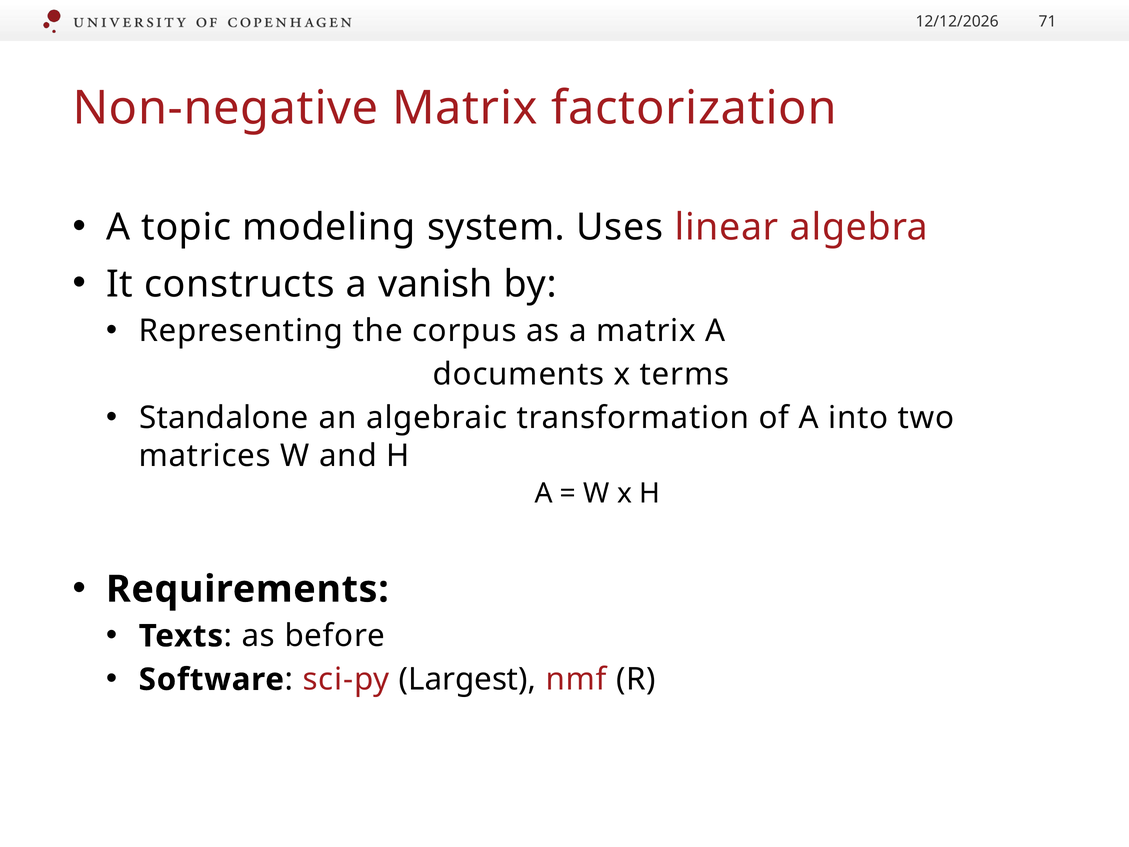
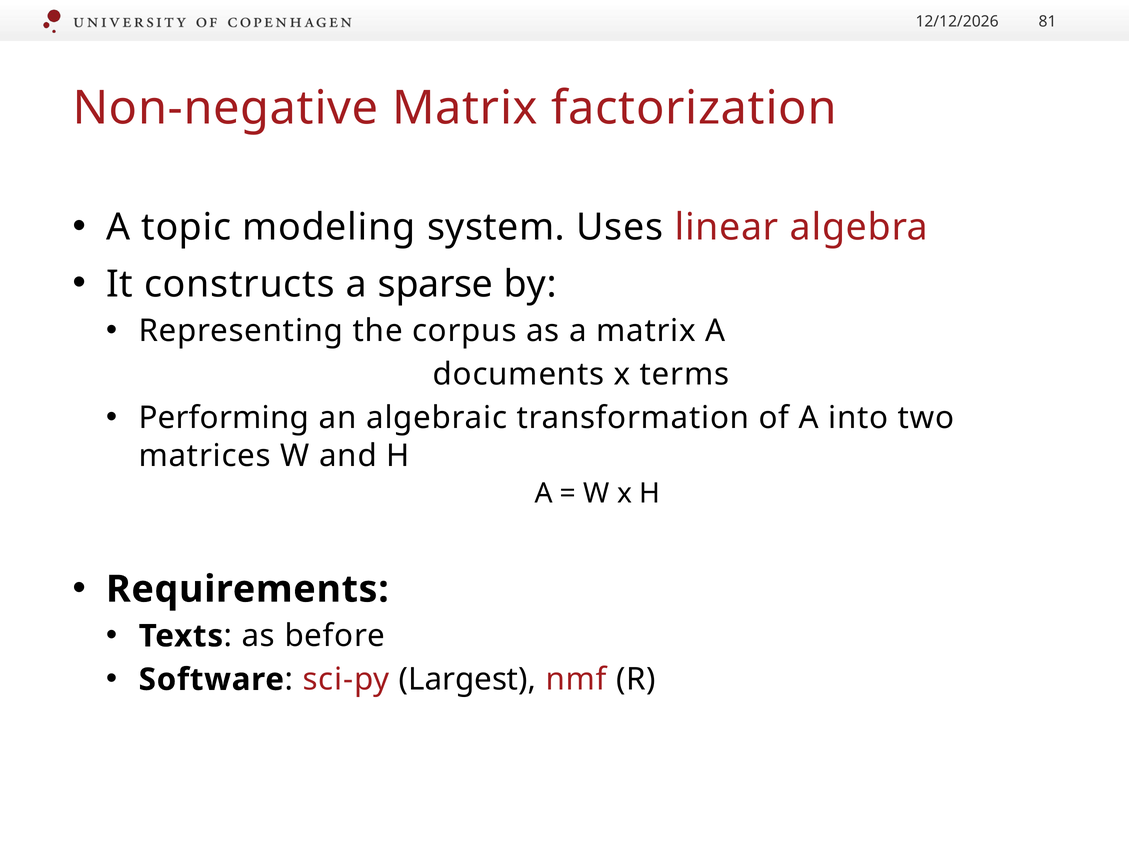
71: 71 -> 81 (1048, 22)
vanish: vanish -> sparse (436, 284)
Standalone: Standalone -> Performing (224, 418)
